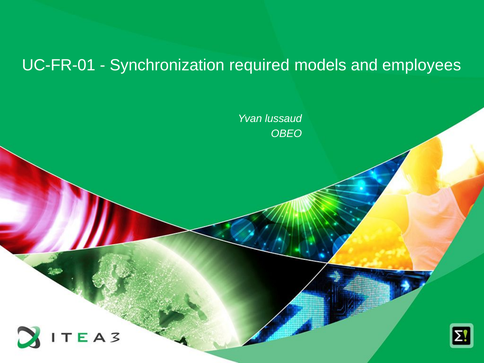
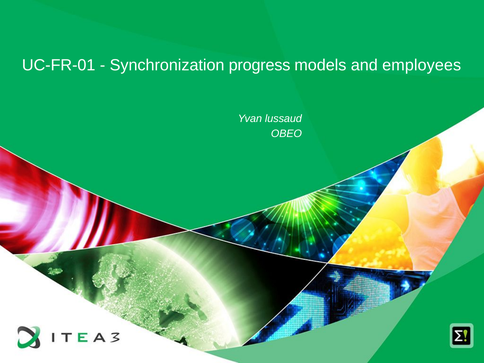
required: required -> progress (260, 65)
